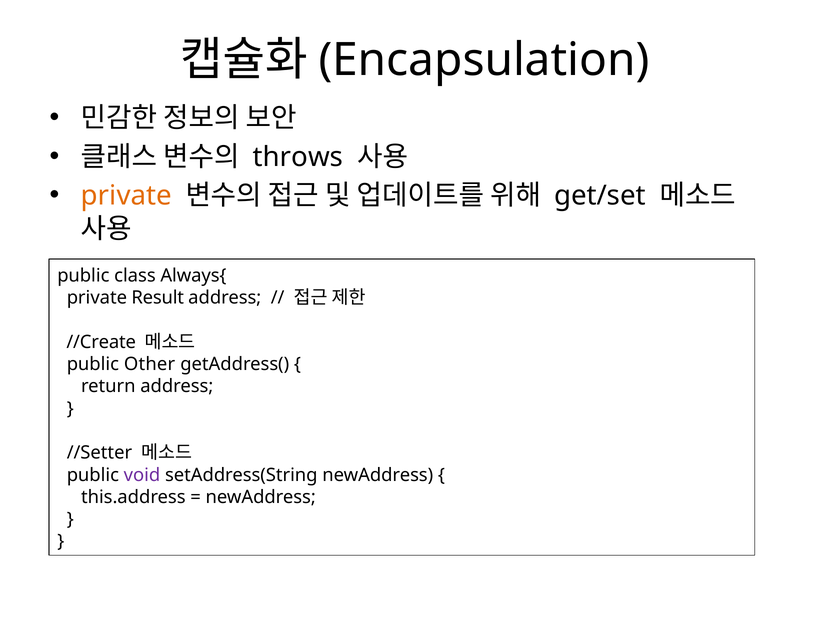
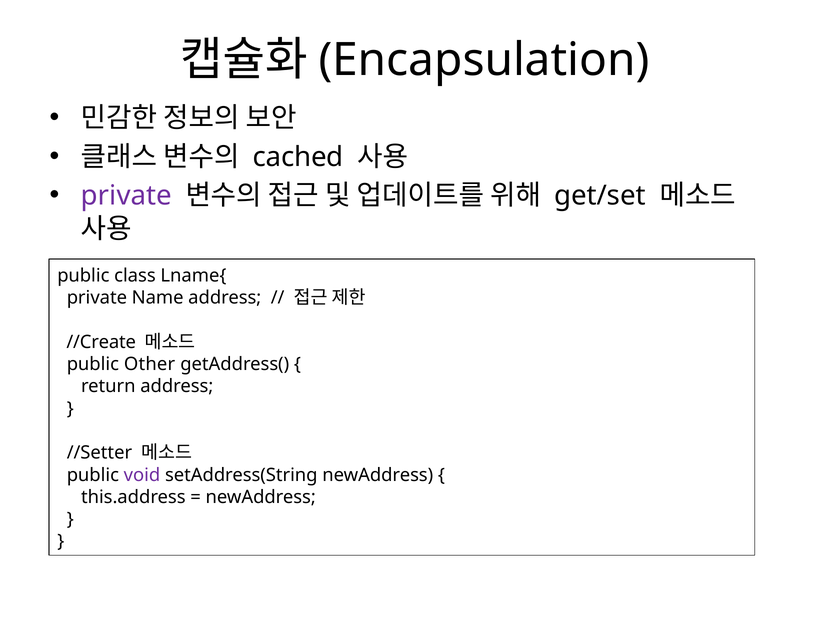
throws: throws -> cached (298, 157)
private colour: orange -> purple (126, 196)
Always{: Always{ -> Lname{ (193, 275)
Result: Result -> Name (158, 298)
